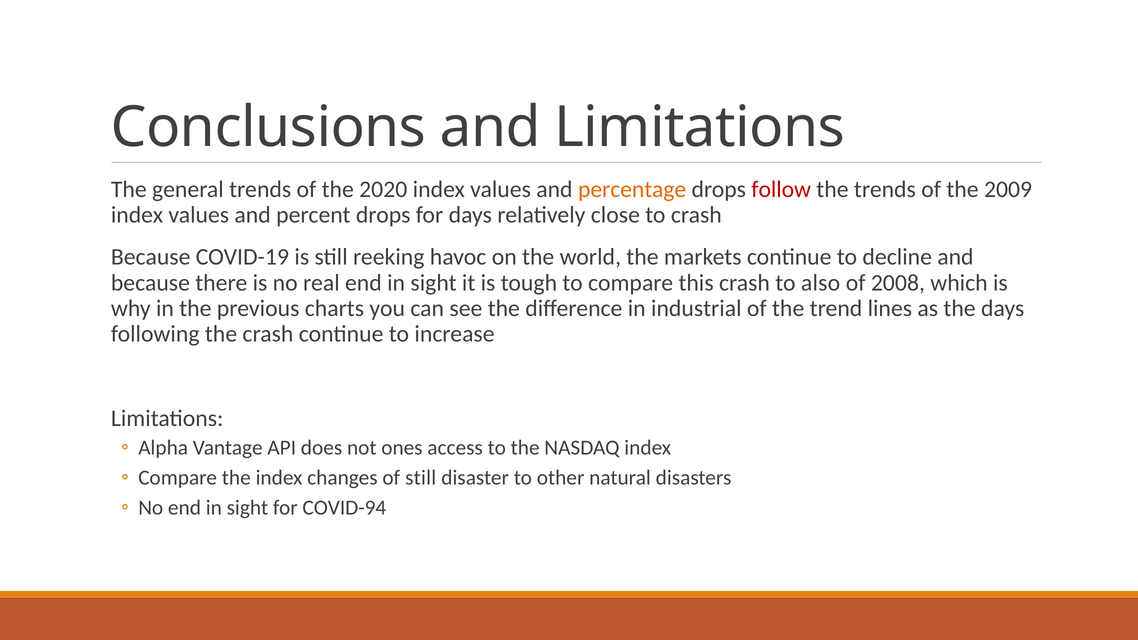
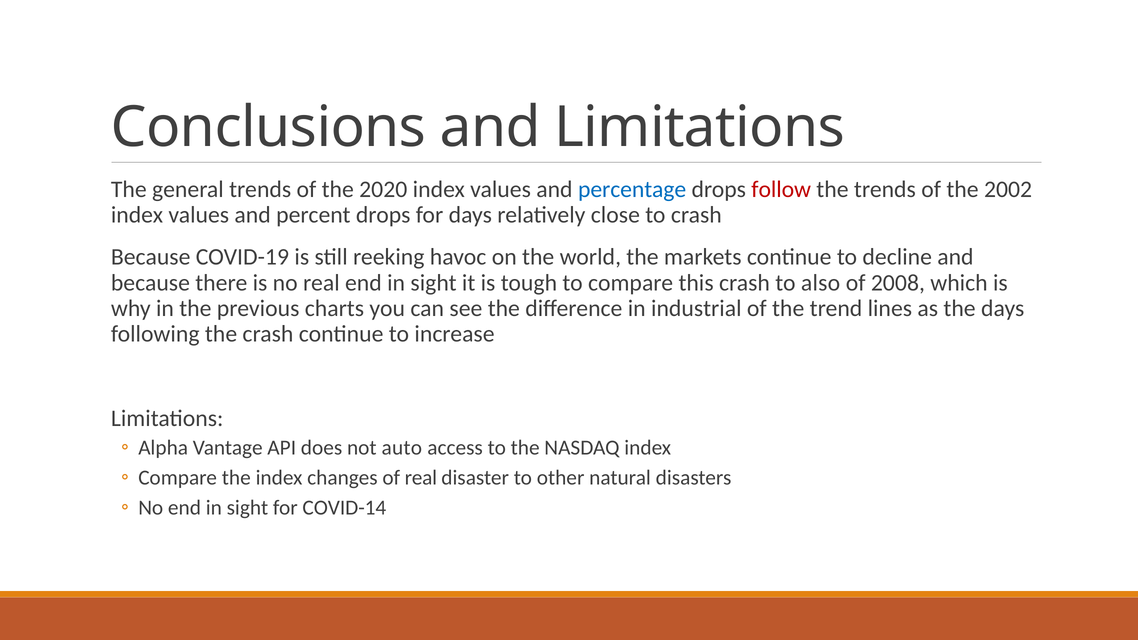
percentage colour: orange -> blue (632, 189)
2009: 2009 -> 2002 (1008, 189)
ones: ones -> auto (402, 448)
of still: still -> real (421, 478)
COVID-94: COVID-94 -> COVID-14 (344, 508)
